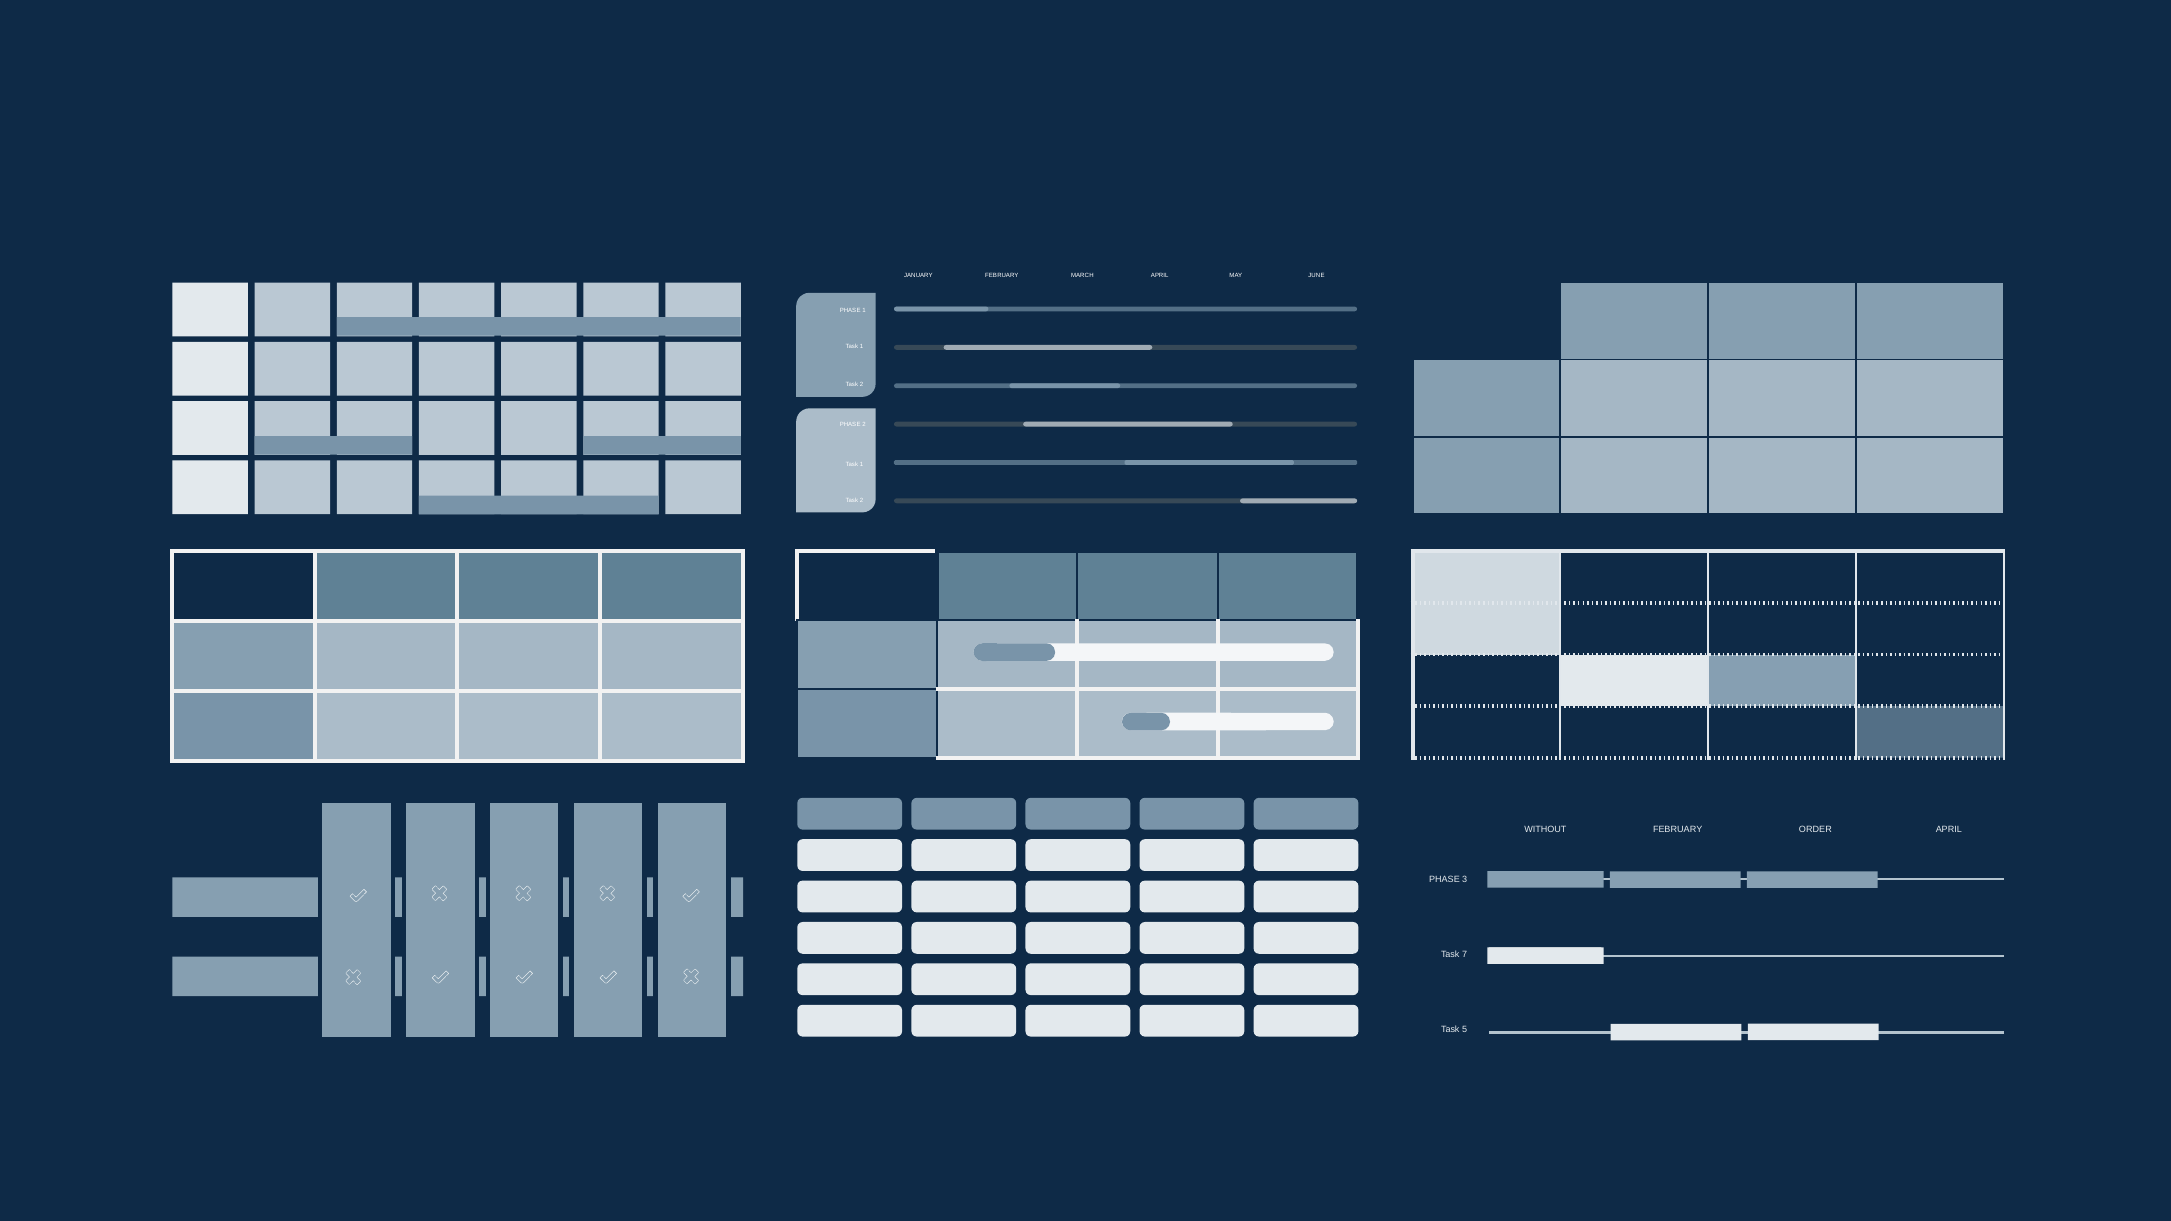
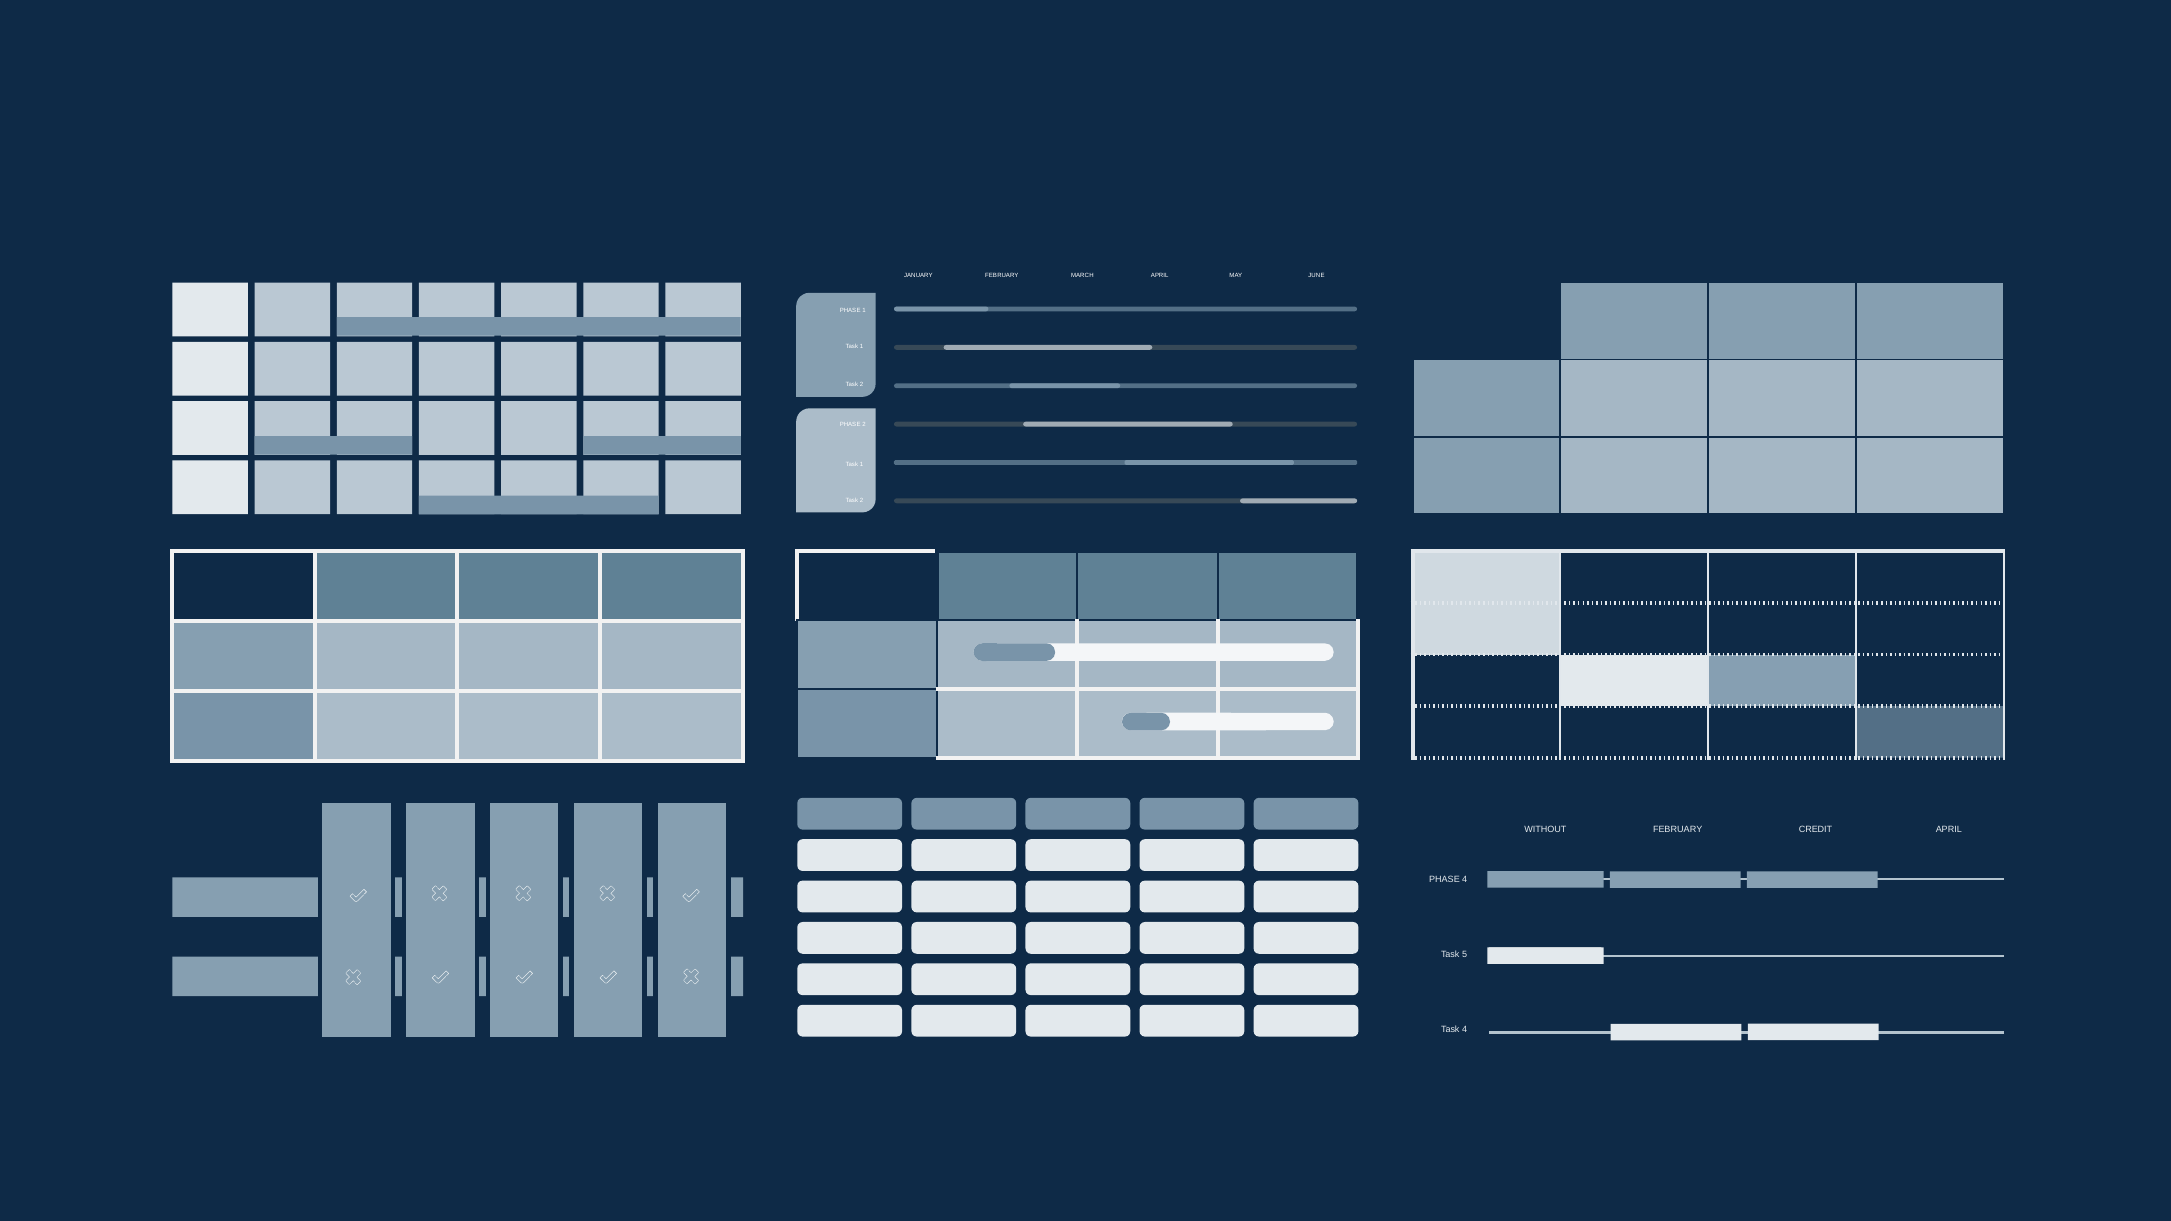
ORDER: ORDER -> CREDIT (1815, 830)
PHASE 3: 3 -> 4 (1465, 880)
7: 7 -> 5 (1465, 955)
Task 5: 5 -> 4 (1465, 1030)
